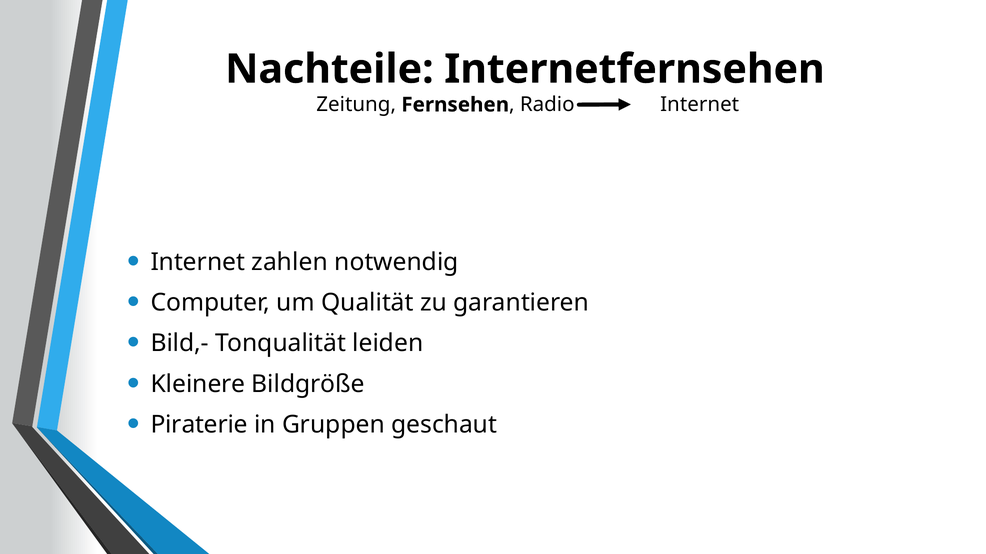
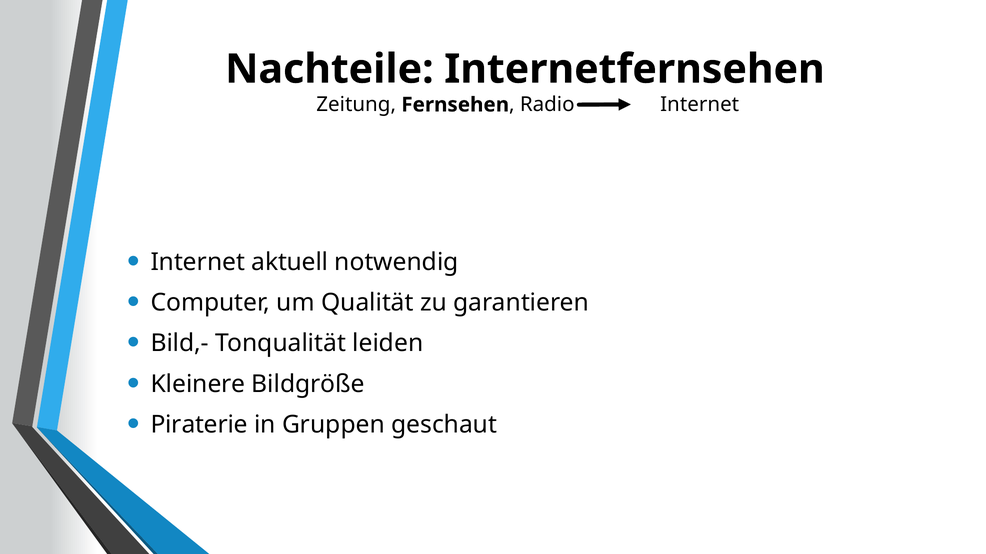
zahlen: zahlen -> aktuell (290, 262)
